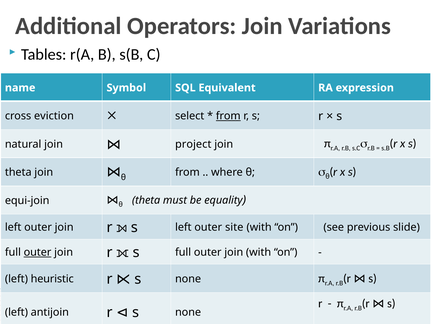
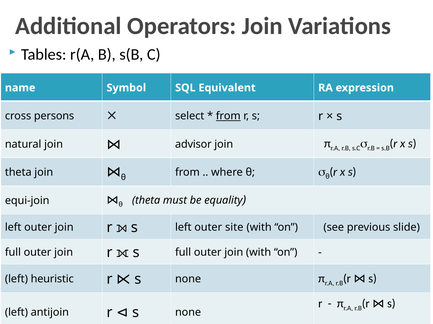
eviction: eviction -> persons (54, 116)
project: project -> advisor (193, 144)
outer underline: present -> none (38, 253)
